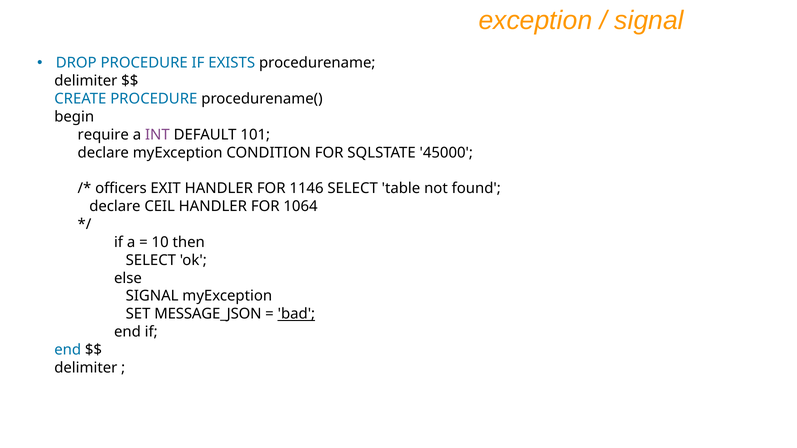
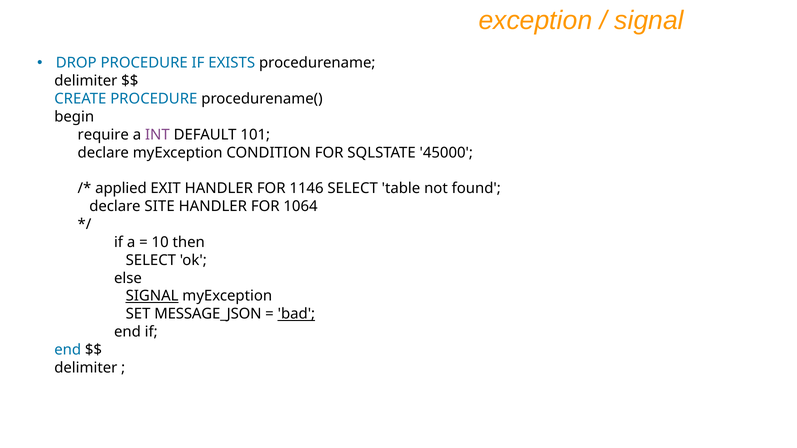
officers: officers -> applied (121, 189)
CEIL: CEIL -> SITE (160, 207)
SIGNAL underline: none -> present (152, 296)
